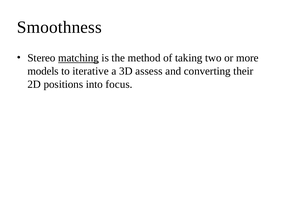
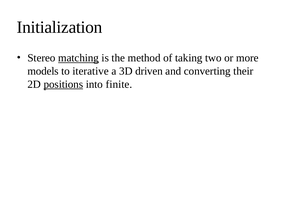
Smoothness: Smoothness -> Initialization (60, 27)
assess: assess -> driven (149, 71)
positions underline: none -> present (63, 84)
focus: focus -> finite (119, 84)
